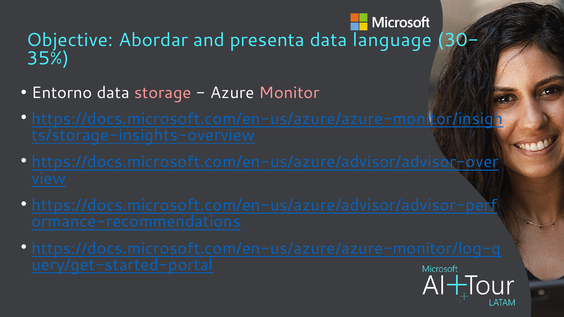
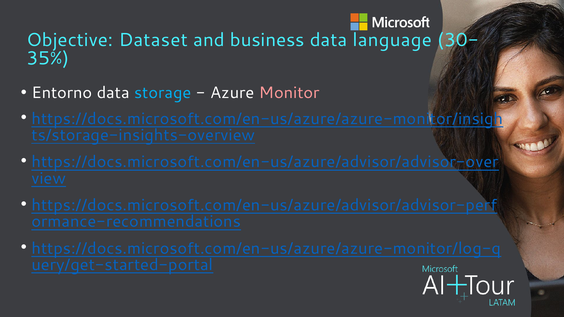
Abordar: Abordar -> Dataset (153, 40)
presenta: presenta -> business (267, 40)
storage colour: pink -> light blue (163, 93)
